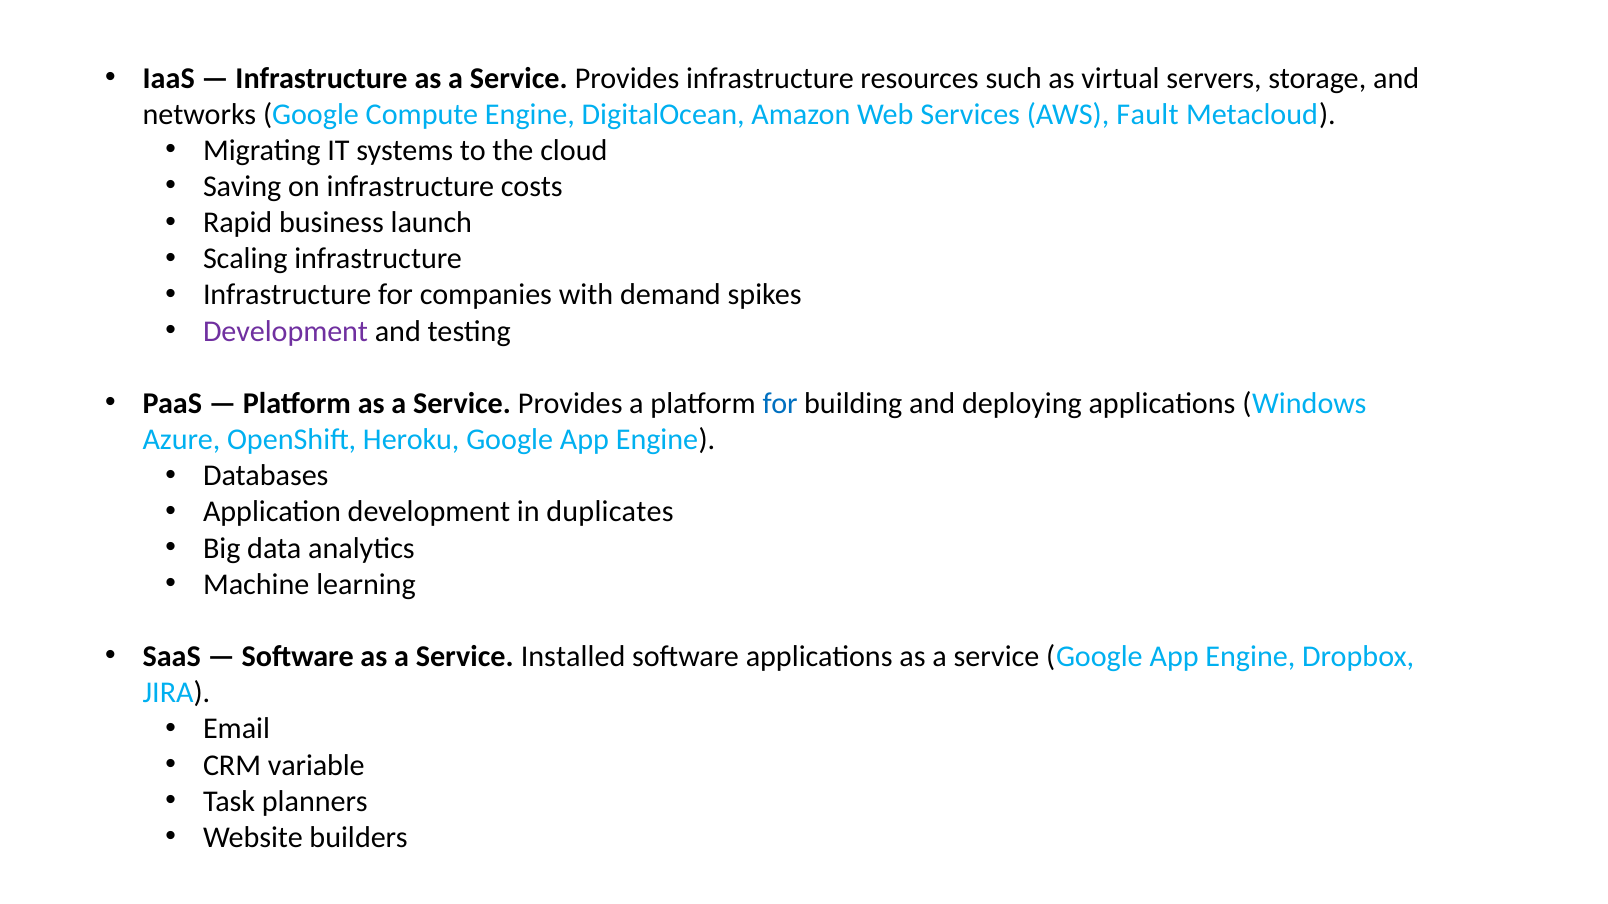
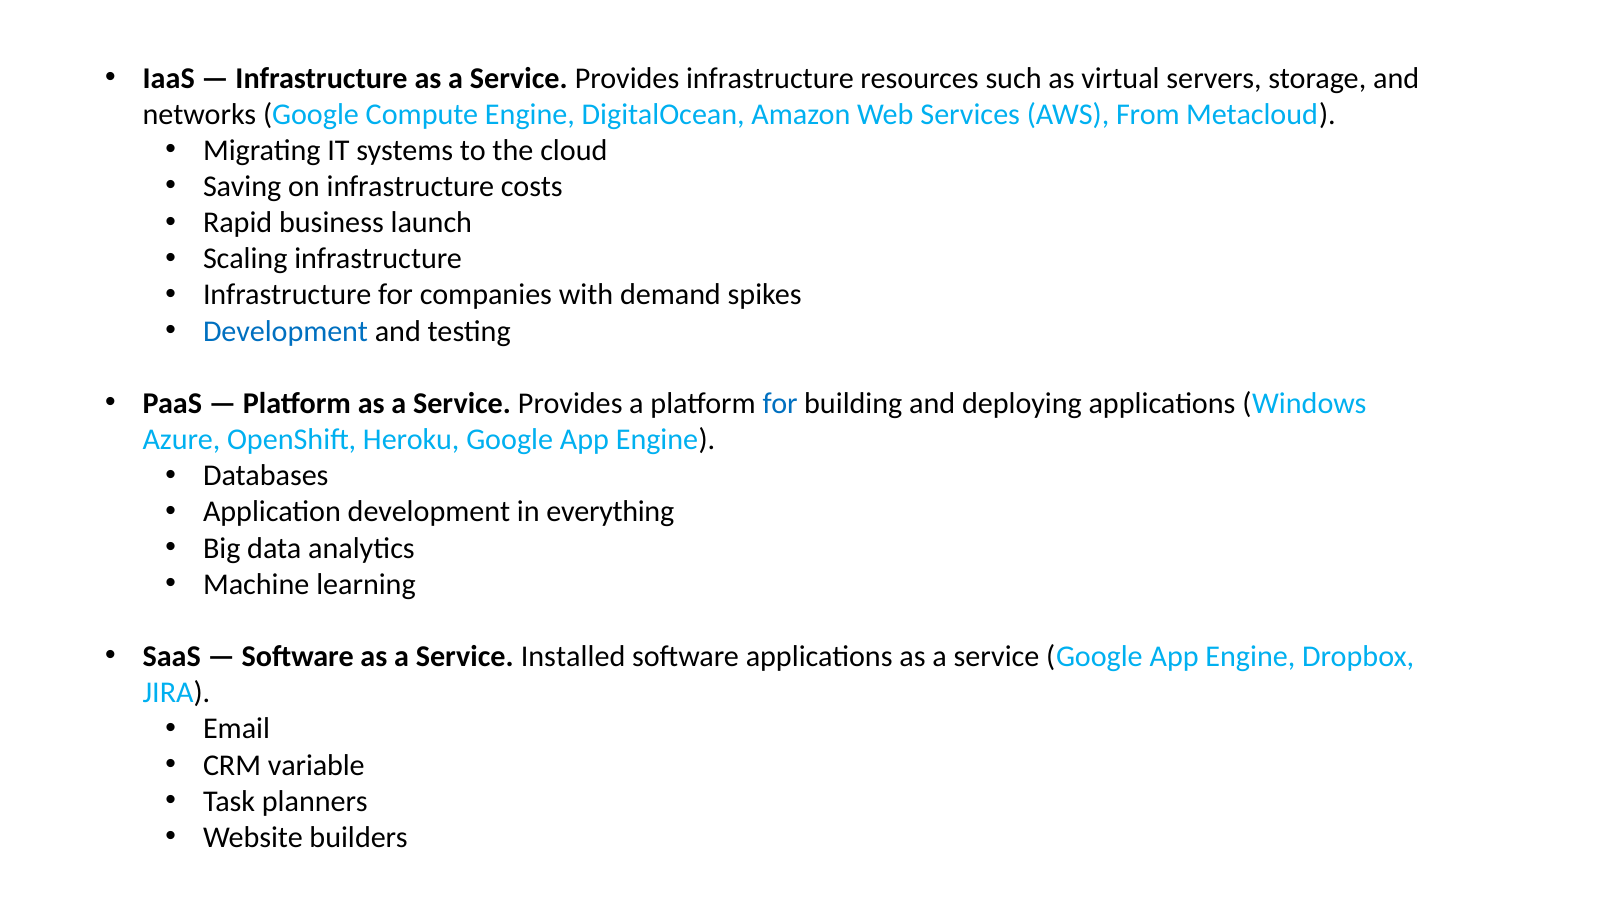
Fault: Fault -> From (1148, 114)
Development colour: purple -> blue (286, 331)
duplicates: duplicates -> everything (610, 512)
